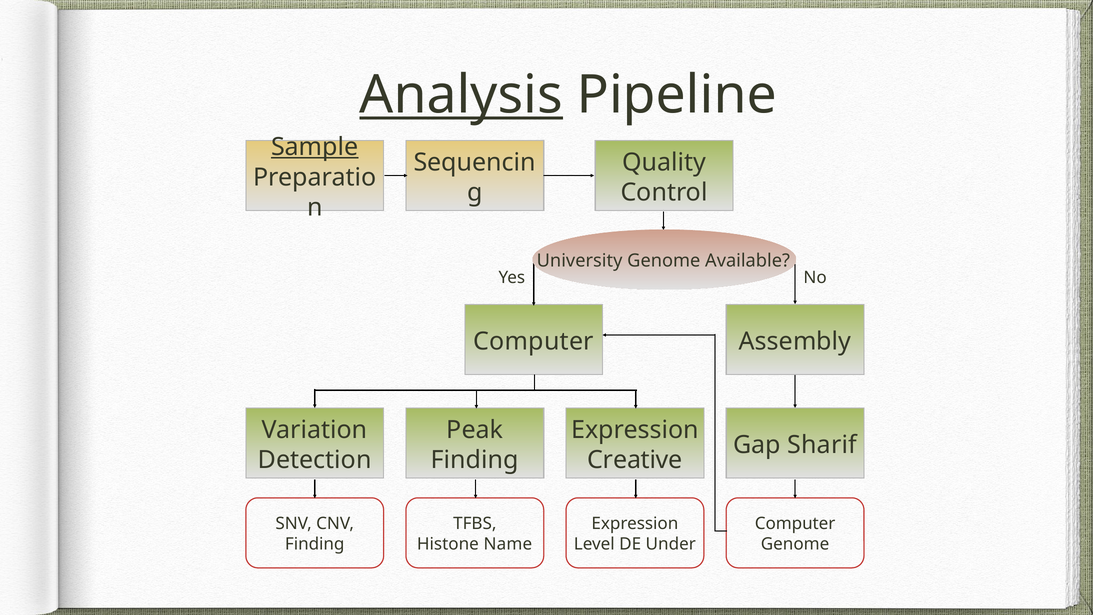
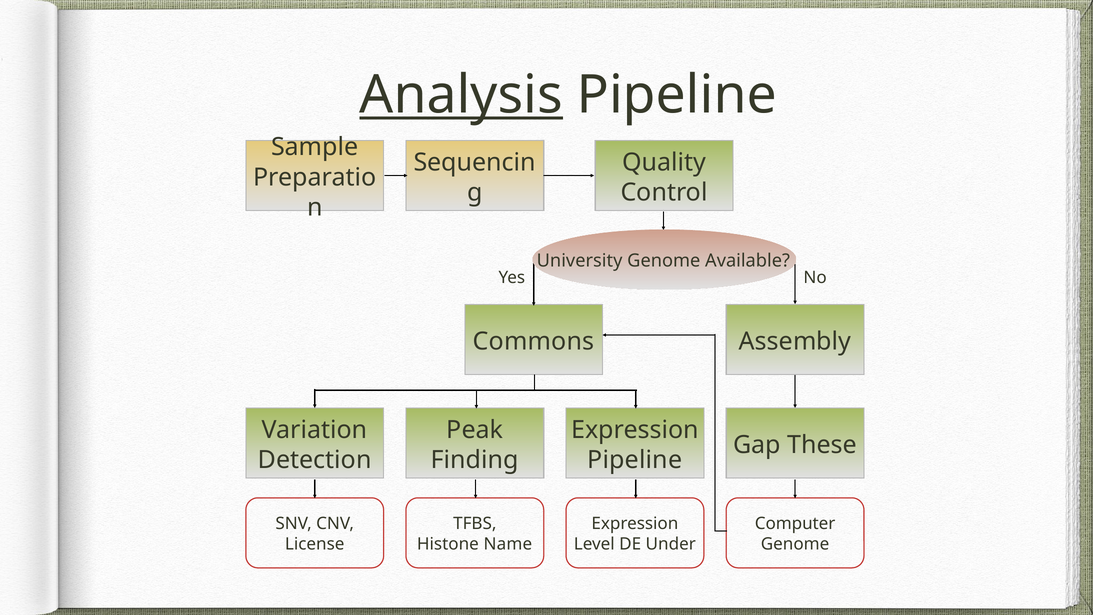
Sample underline: present -> none (315, 147)
Computer: Computer -> Commons (534, 341)
Sharif: Sharif -> These (822, 445)
Creative: Creative -> Pipeline (635, 460)
Finding: Finding -> License (315, 544)
